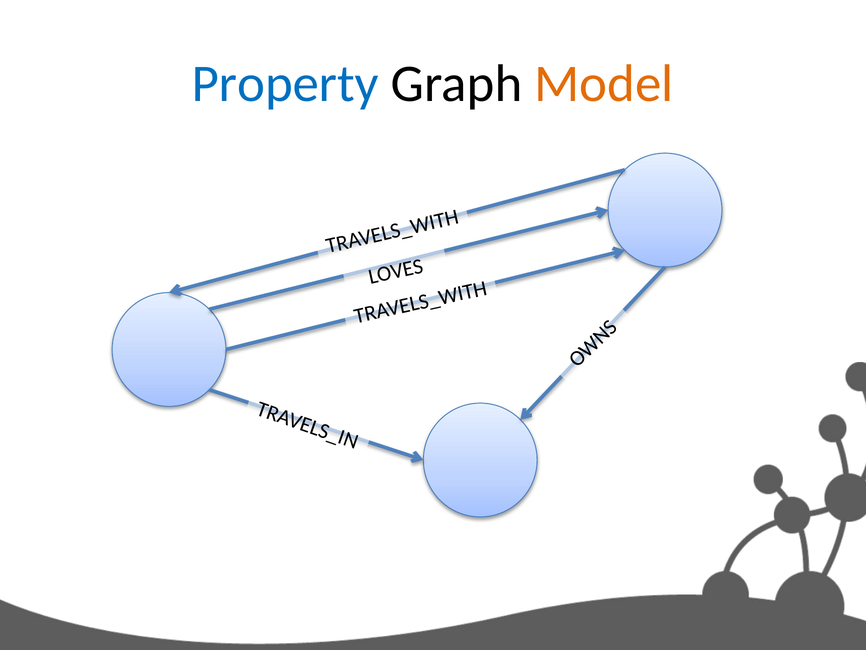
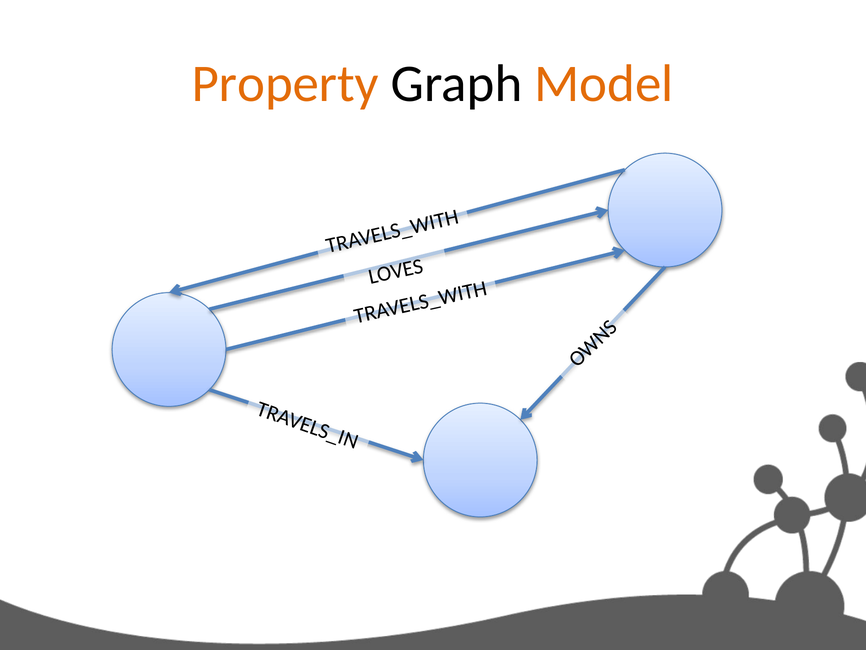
Property colour: blue -> orange (285, 84)
